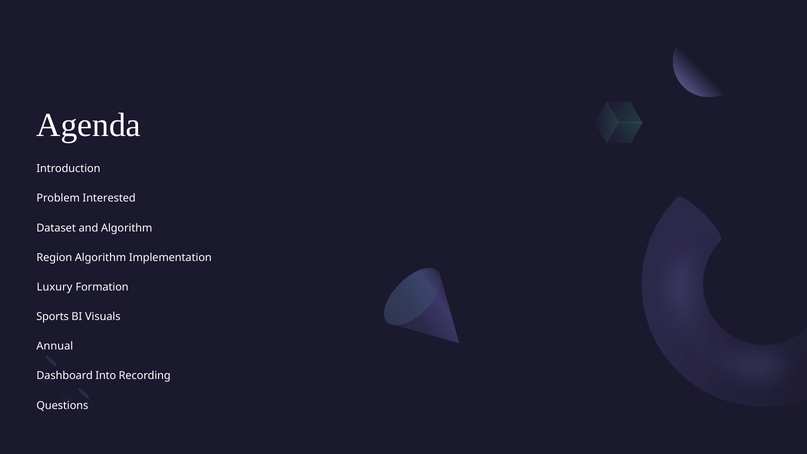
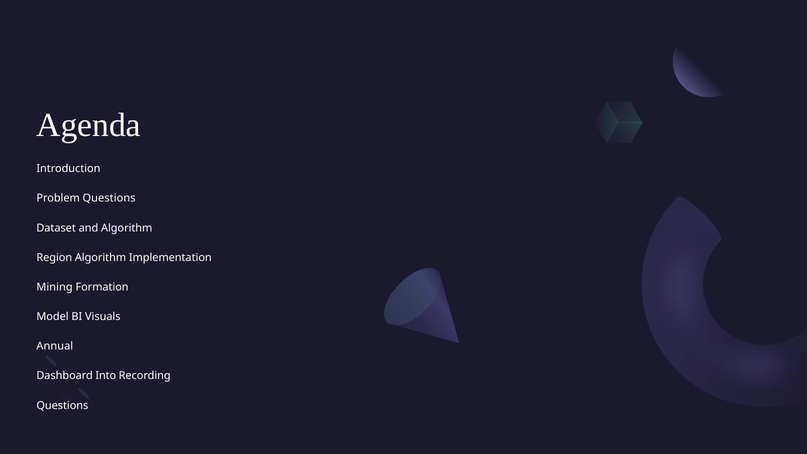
Problem Interested: Interested -> Questions (109, 198)
Luxury: Luxury -> Mining (55, 287)
Sports: Sports -> Model (53, 317)
